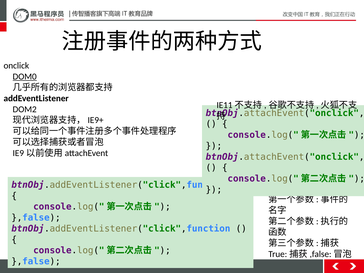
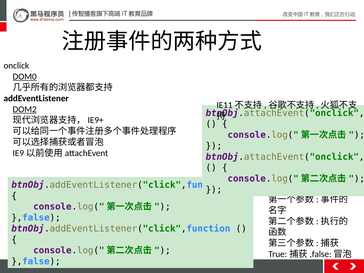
DOM2 underline: none -> present (25, 109)
